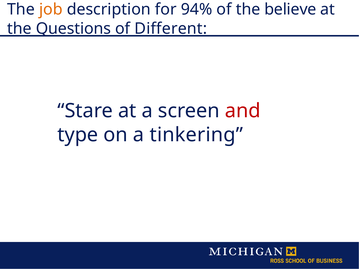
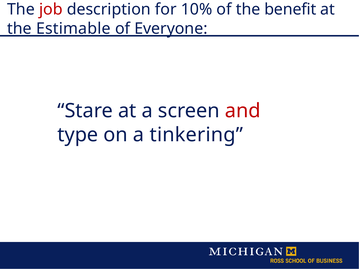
job colour: orange -> red (51, 9)
94%: 94% -> 10% (197, 9)
believe: believe -> benefit (290, 9)
Questions: Questions -> Estimable (73, 29)
Different: Different -> Everyone (171, 29)
